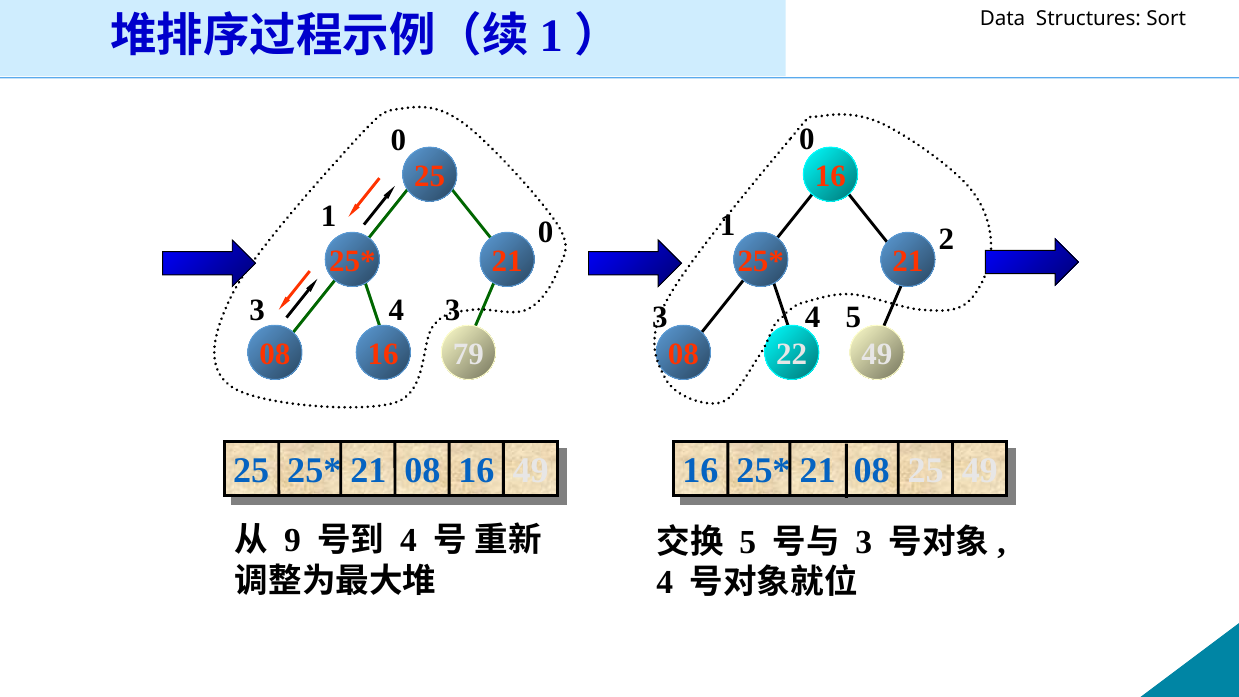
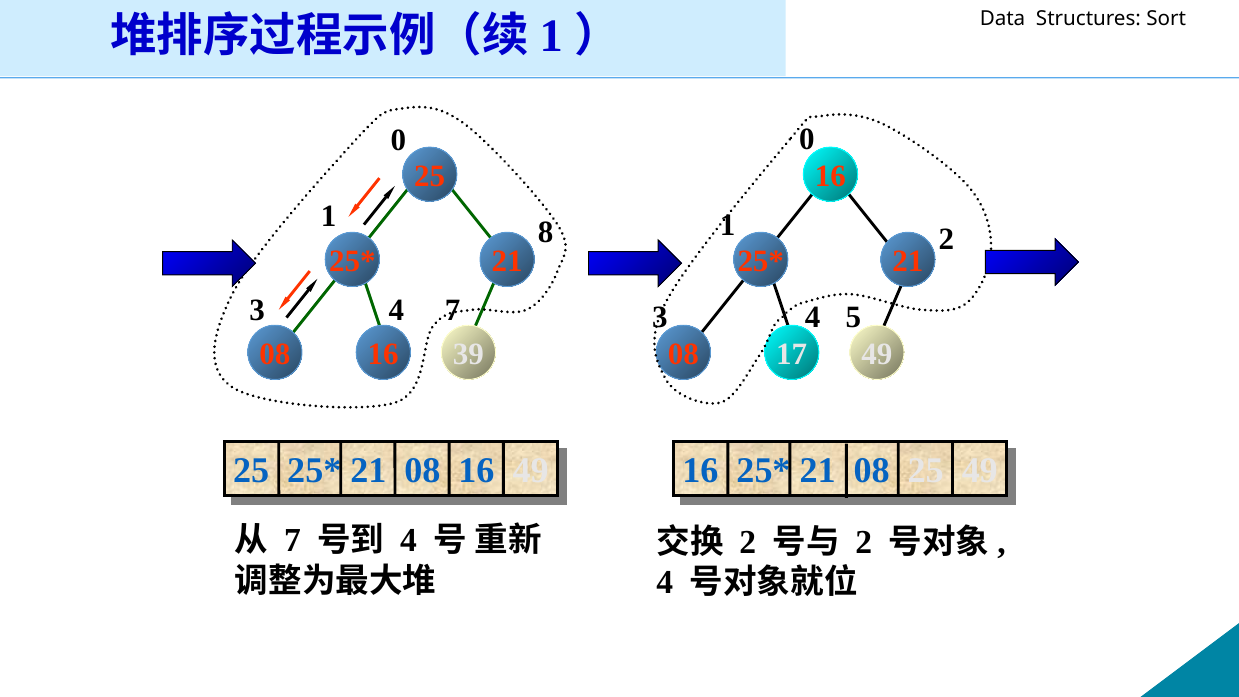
1 0: 0 -> 8 (546, 232)
3: 3 -> 7 (453, 311)
79: 79 -> 39 (468, 354)
22: 22 -> 17 (792, 354)
9: 9 -> 7 (293, 541)
5: 5 -> 2 (748, 542)
3: 3 -> 2 (864, 542)
